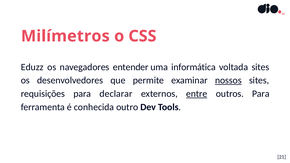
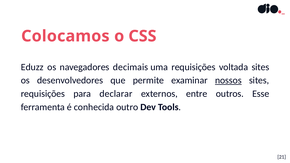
Milímetros: Milímetros -> Colocamos (65, 36)
entender: entender -> decimais (131, 67)
uma informática: informática -> requisições (193, 67)
entre underline: present -> none (197, 94)
outros Para: Para -> Esse (261, 94)
